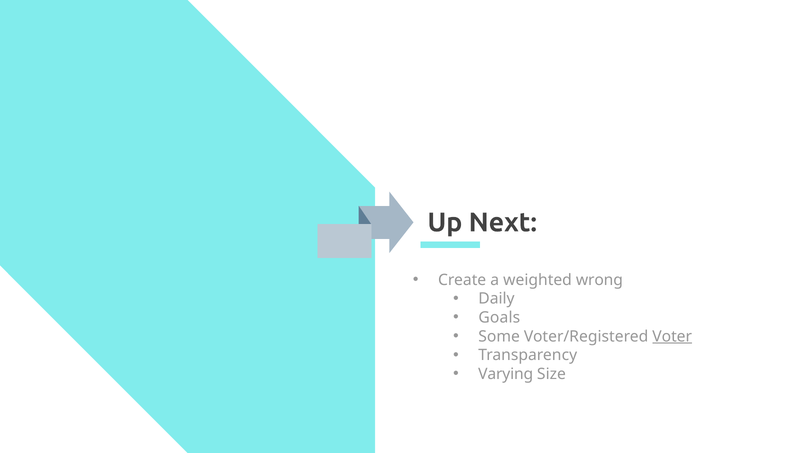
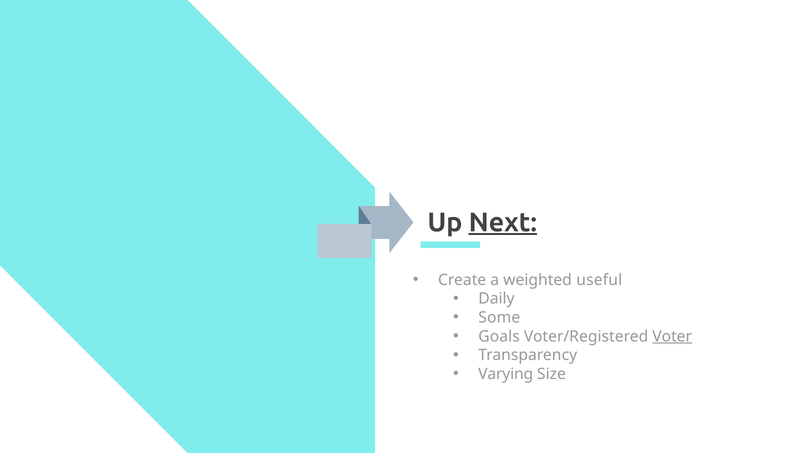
Next underline: none -> present (503, 222)
wrong: wrong -> useful (599, 280)
Goals: Goals -> Some (499, 317)
Some: Some -> Goals (499, 336)
